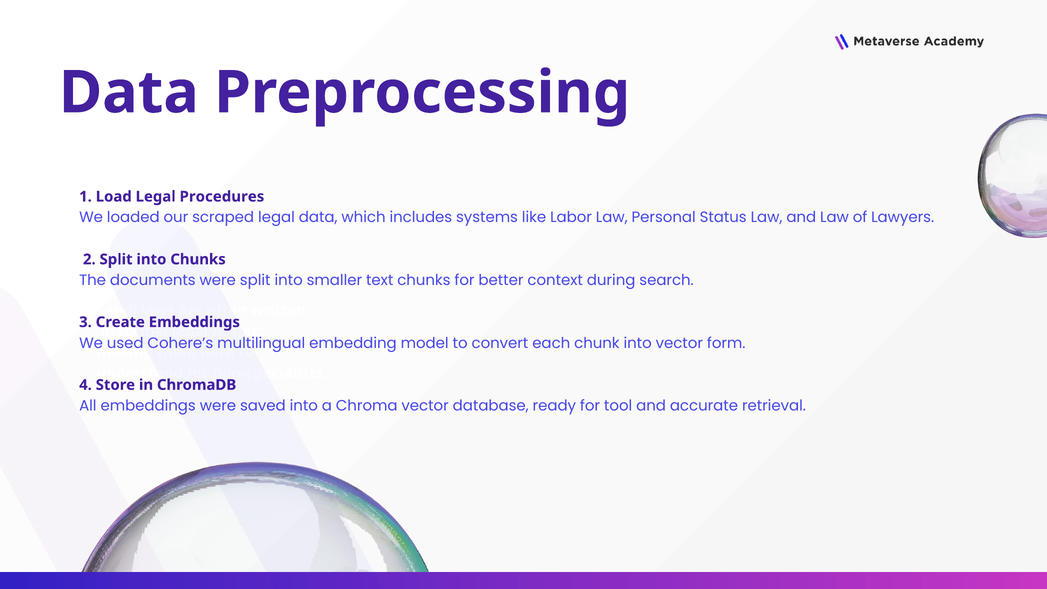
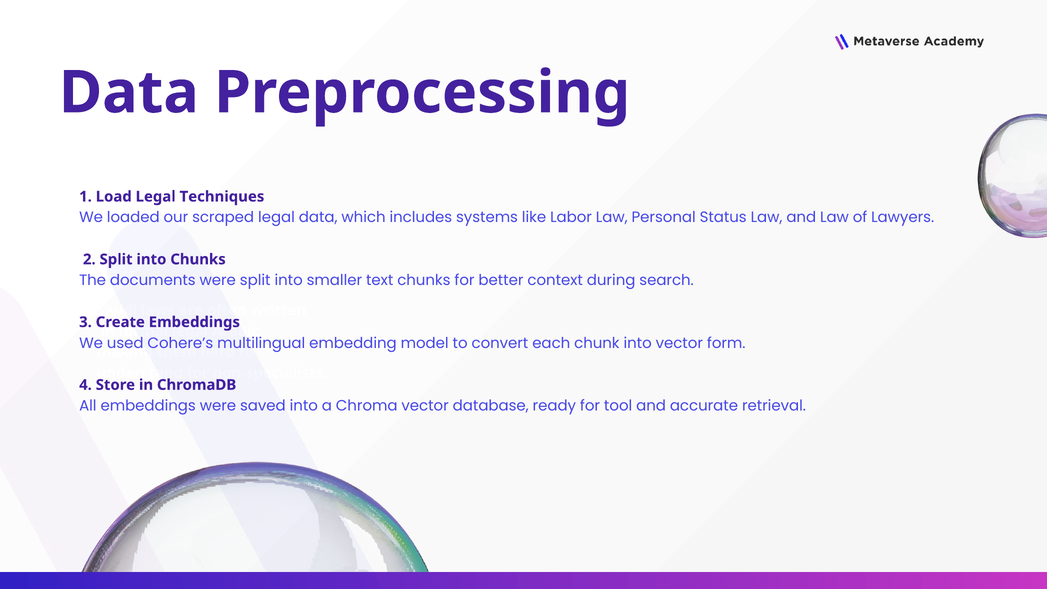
Procedures: Procedures -> Techniques (222, 197)
